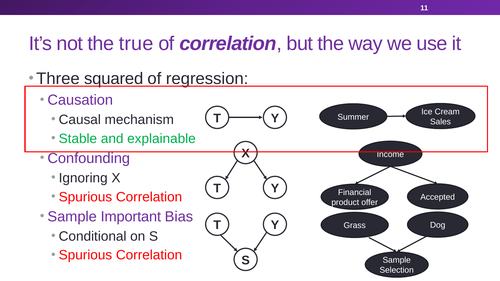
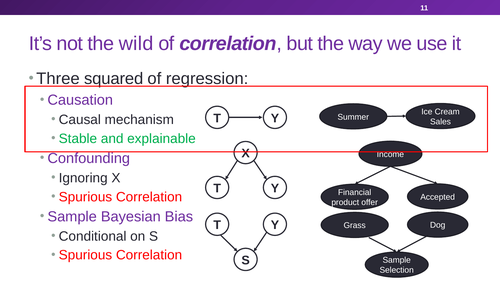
true: true -> wild (136, 44)
Important: Important -> Bayesian (131, 217)
